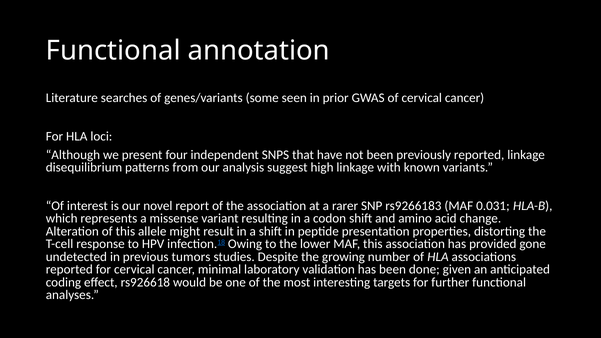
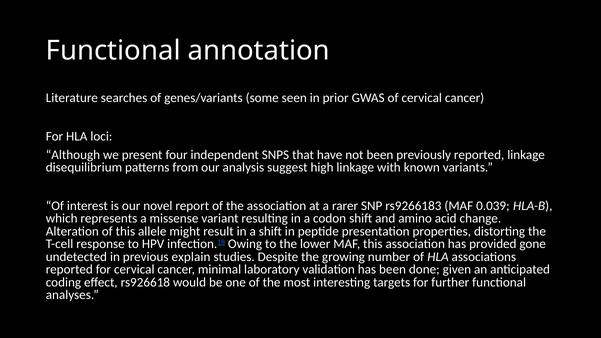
0.031: 0.031 -> 0.039 (493, 206)
tumors: tumors -> explain (191, 257)
